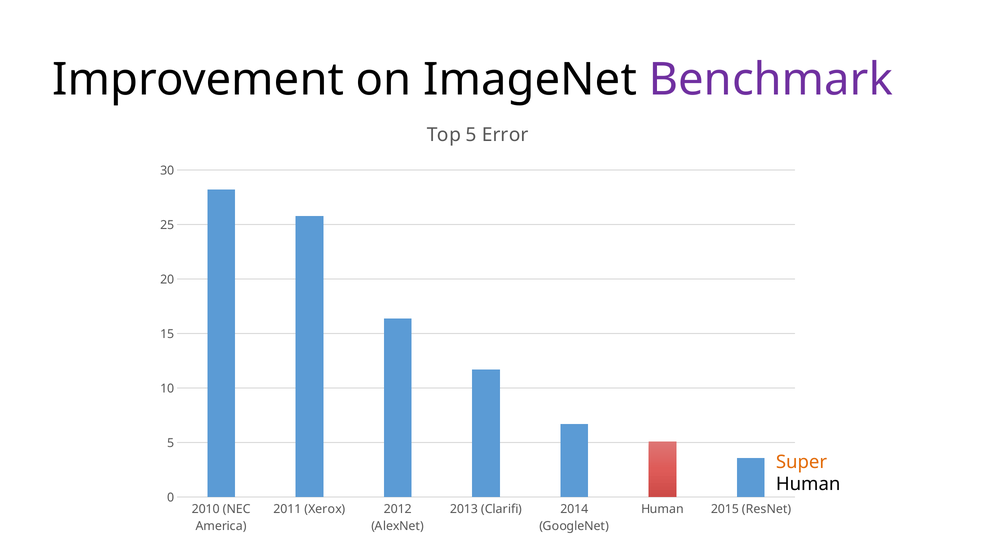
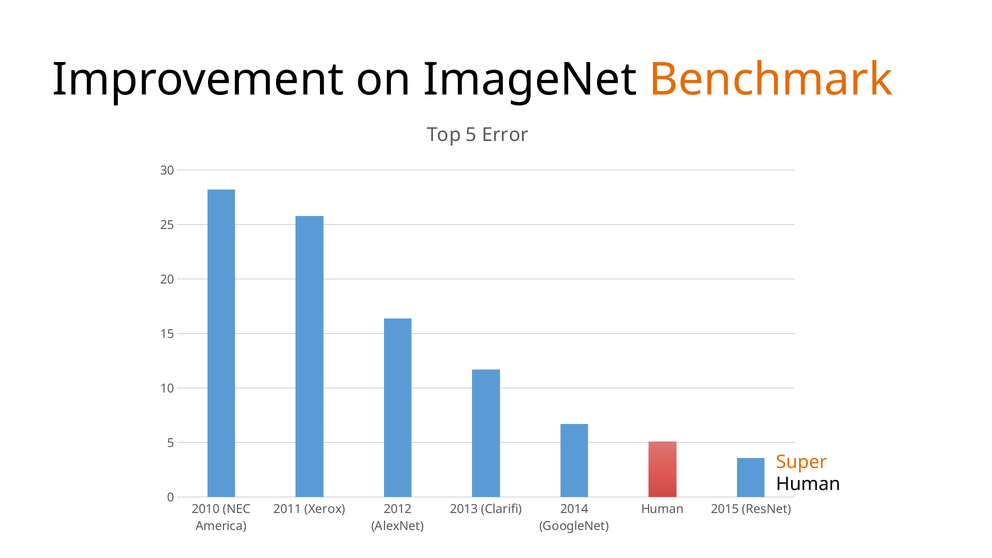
Benchmark colour: purple -> orange (771, 80)
